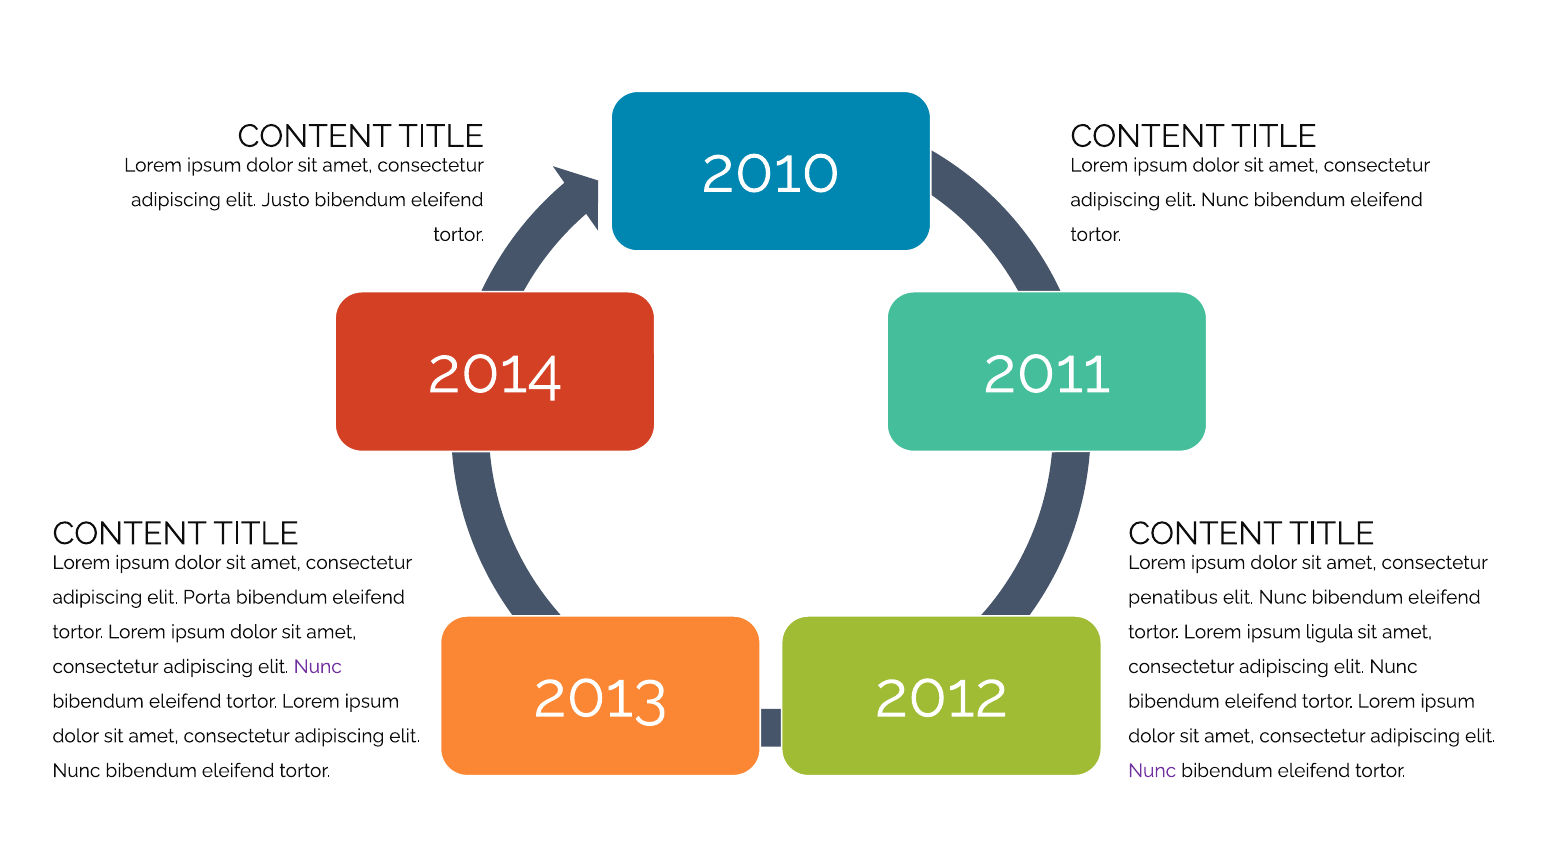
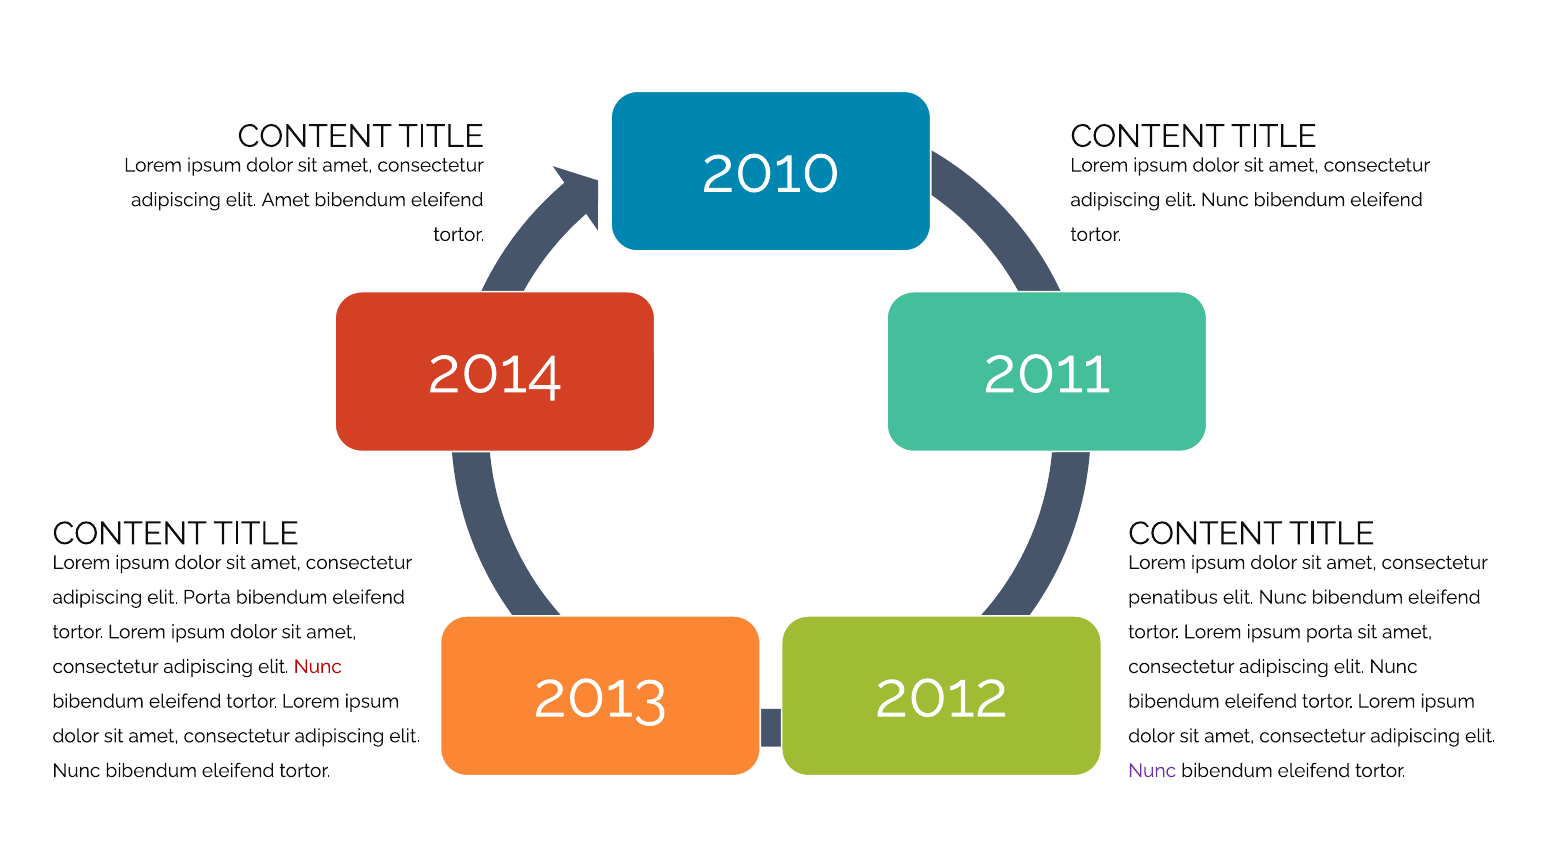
elit Justo: Justo -> Amet (286, 200)
ipsum ligula: ligula -> porta (1329, 632)
Nunc colour: purple -> red (318, 667)
